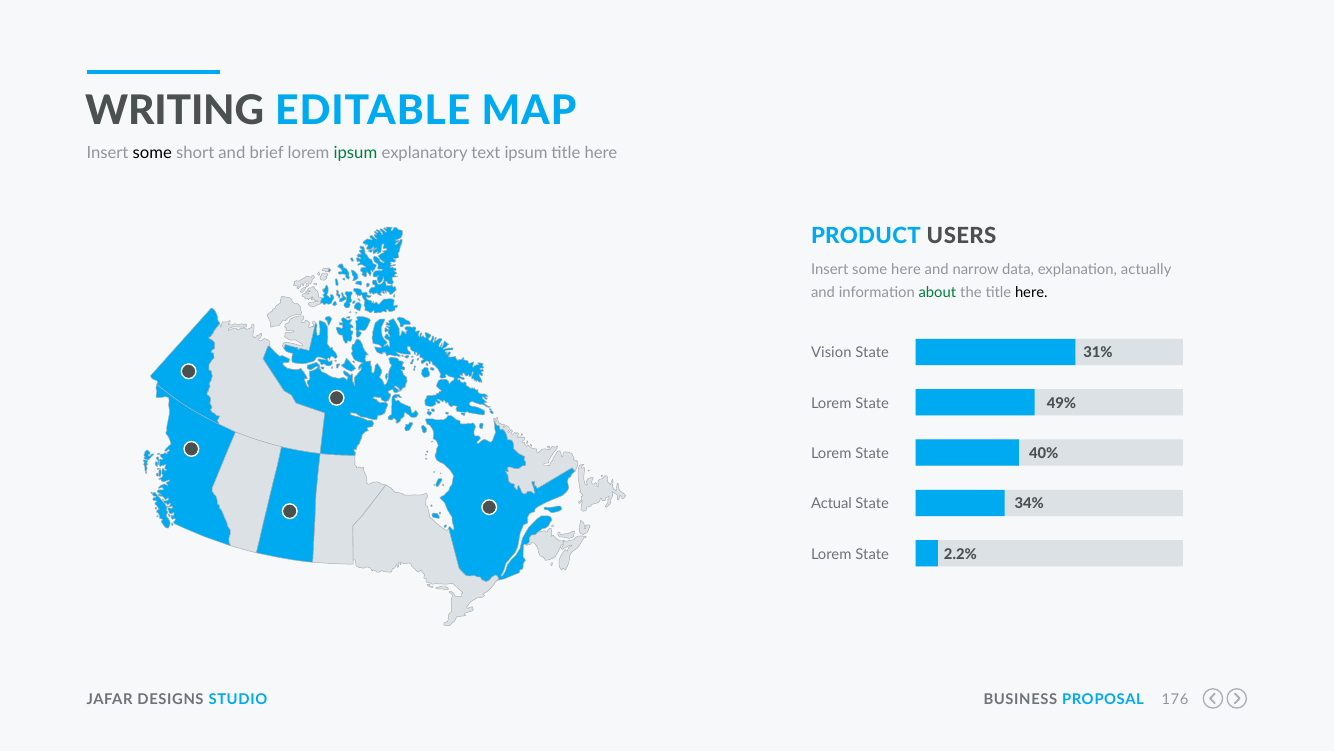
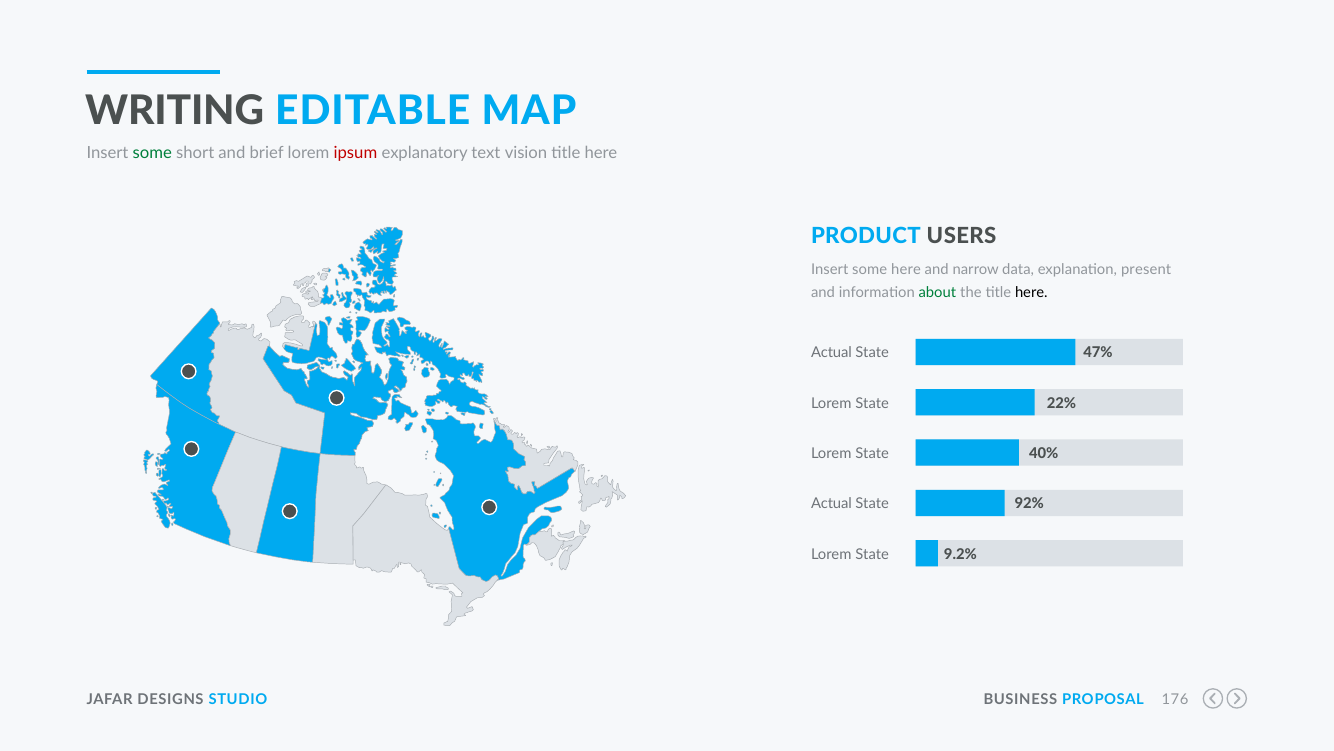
some colour: black -> green (152, 153)
ipsum colour: green -> red (355, 153)
text ipsum: ipsum -> vision (526, 153)
actually: actually -> present (1146, 269)
Vision: Vision -> Actual (831, 353)
31%: 31% -> 47% (1098, 353)
49%: 49% -> 22% (1061, 403)
34%: 34% -> 92% (1029, 503)
2.2%: 2.2% -> 9.2% (960, 554)
